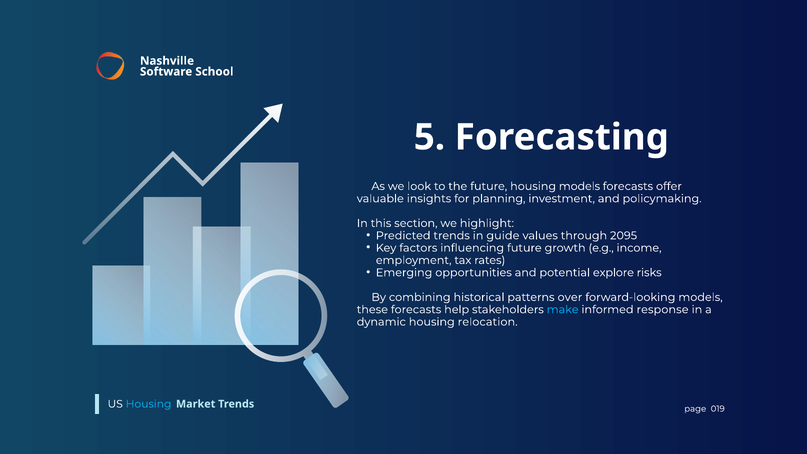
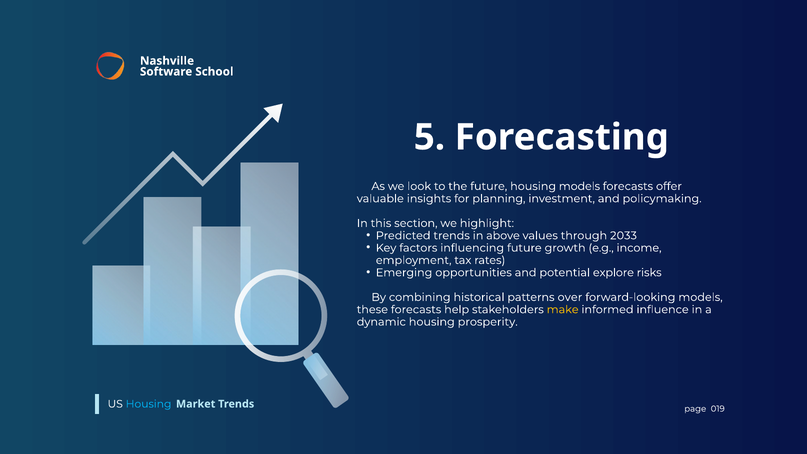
guide: guide -> above (503, 236)
2095: 2095 -> 2033 (624, 236)
make colour: light blue -> yellow (563, 310)
response: response -> influence (663, 310)
relocation: relocation -> prosperity (488, 322)
